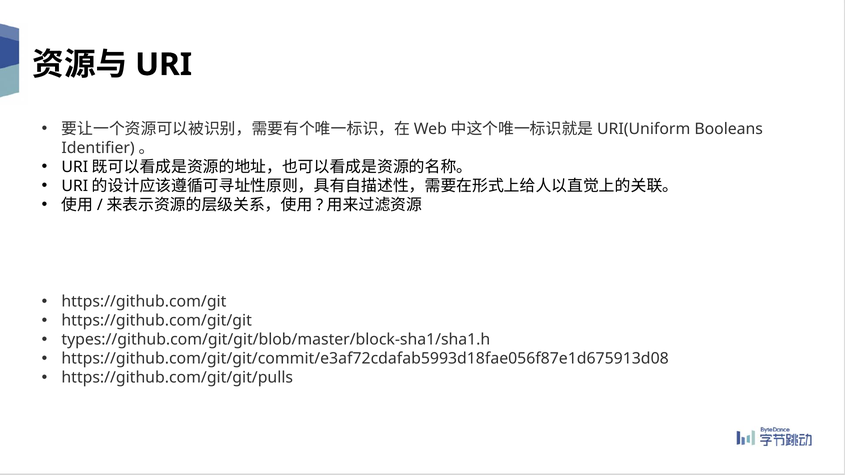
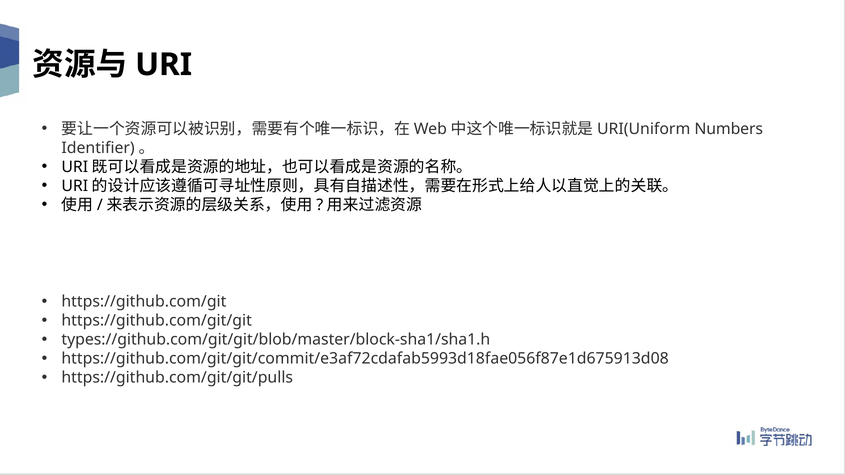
Booleans: Booleans -> Numbers (729, 129)
